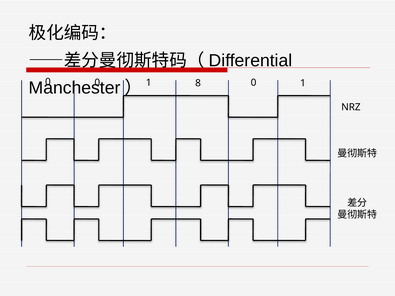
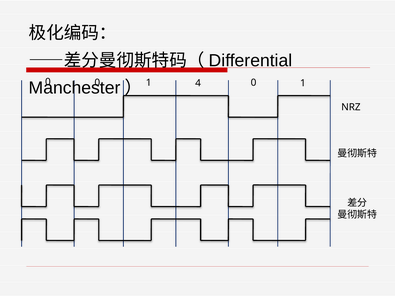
8: 8 -> 4 (198, 83)
